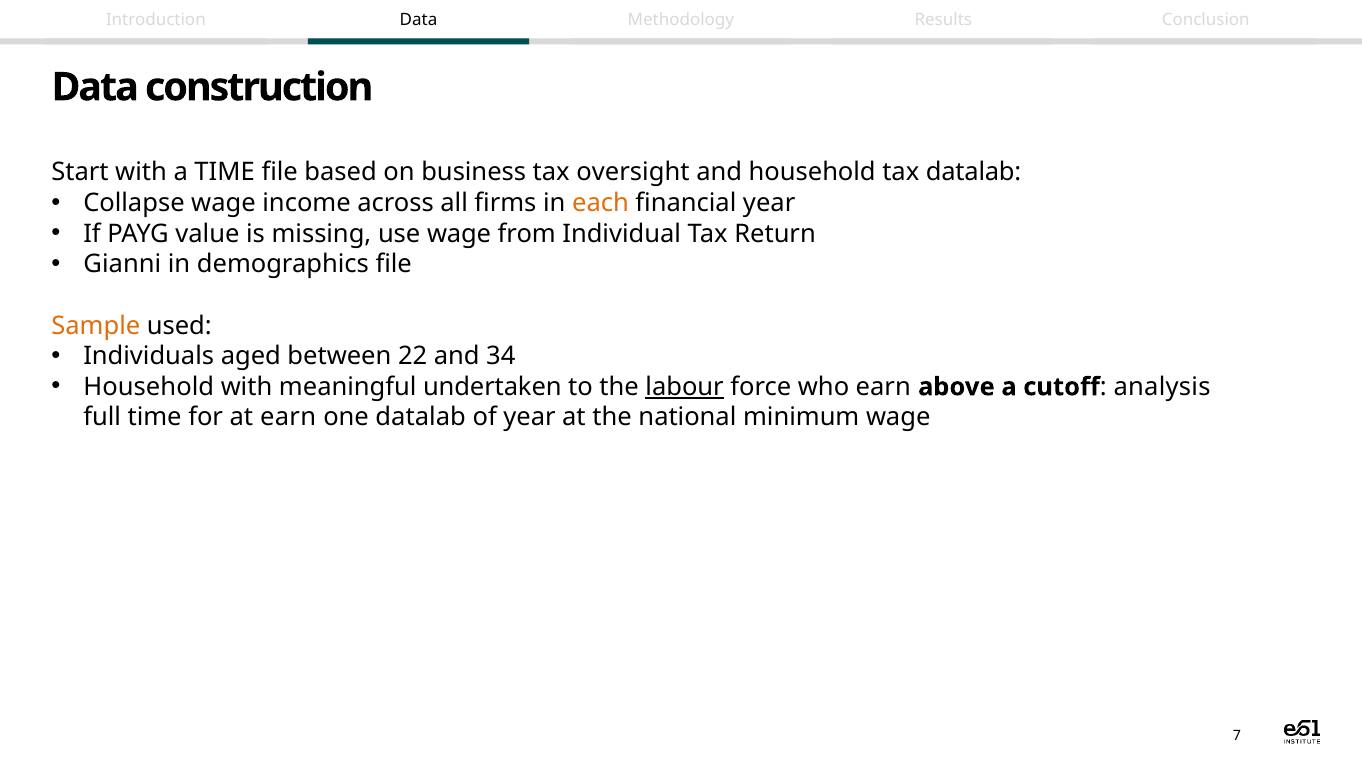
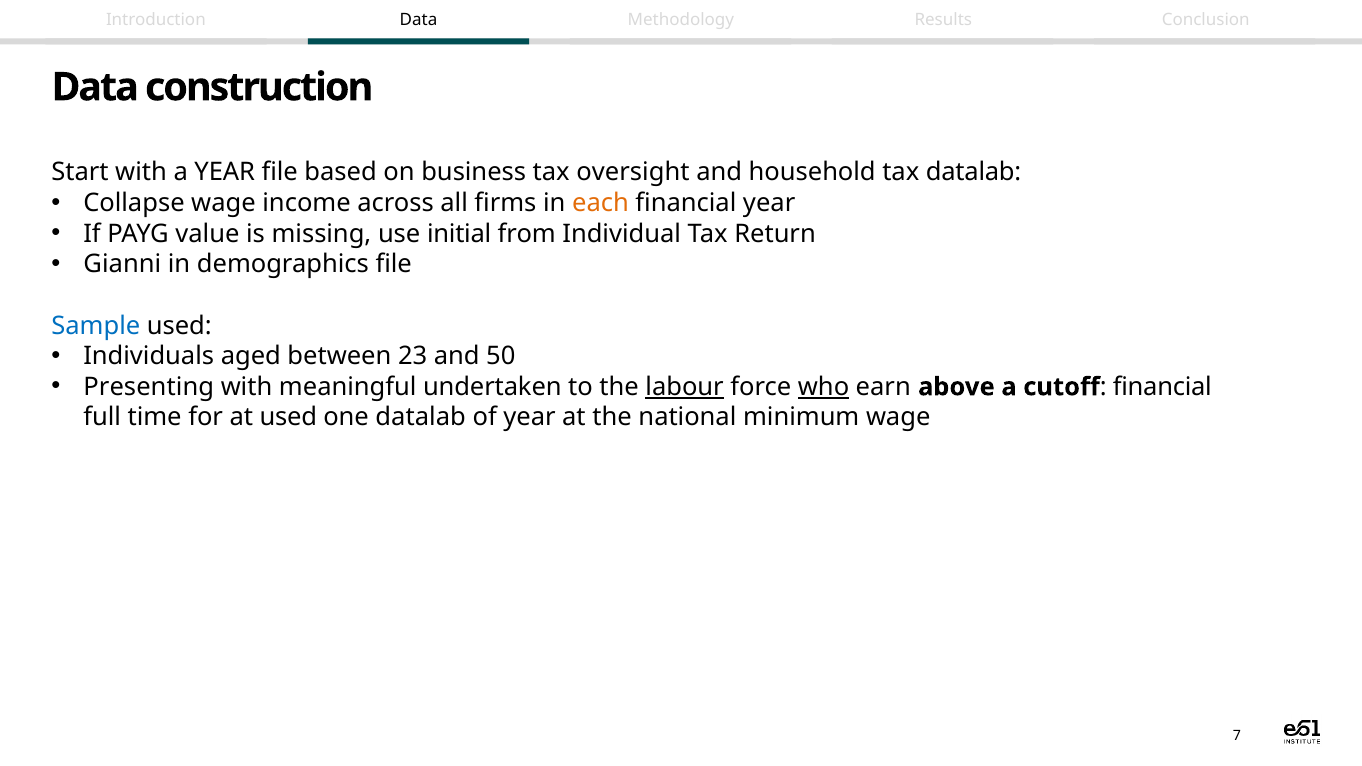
a TIME: TIME -> YEAR (225, 172)
use wage: wage -> initial (459, 234)
Sample colour: orange -> blue (96, 326)
22: 22 -> 23 (413, 356)
34: 34 -> 50 (501, 356)
Household: Household -> Presenting (149, 387)
who underline: none -> present (824, 387)
analysis: analysis -> financial (1162, 387)
at earn: earn -> used (288, 418)
